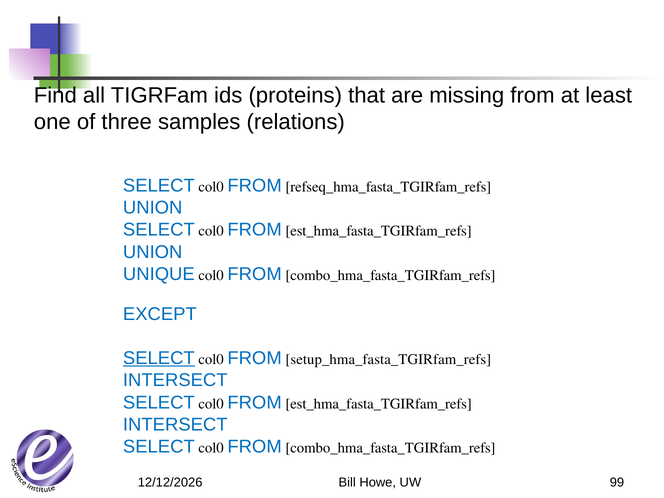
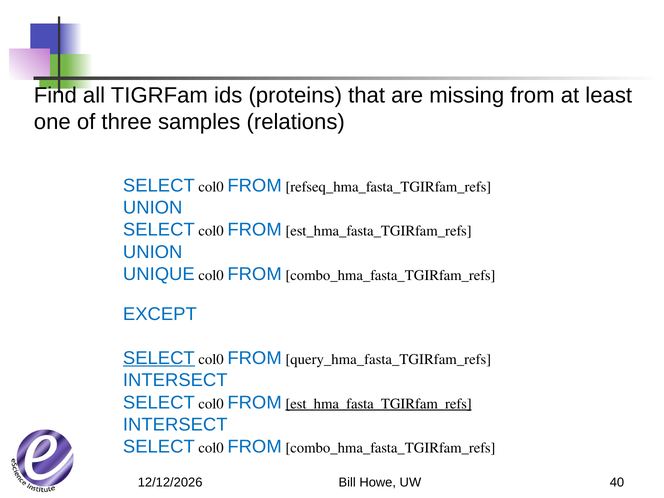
setup_hma_fasta_TGIRfam_refs: setup_hma_fasta_TGIRfam_refs -> query_hma_fasta_TGIRfam_refs (388, 359)
est_hma_fasta_TGIRfam_refs underline: none -> present (379, 404)
99: 99 -> 40 (617, 482)
